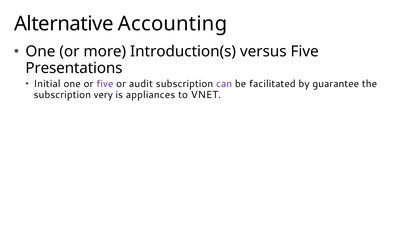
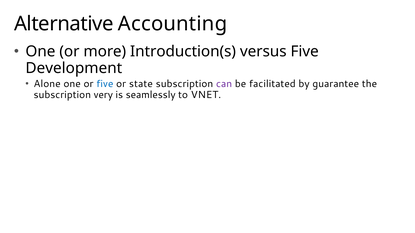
Presentations: Presentations -> Development (74, 68)
Initial: Initial -> Alone (47, 84)
five colour: purple -> blue (105, 84)
audit: audit -> state (141, 84)
appliances: appliances -> seamlessly (151, 95)
